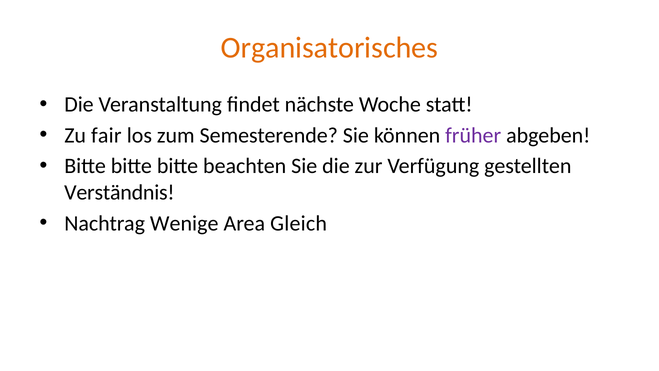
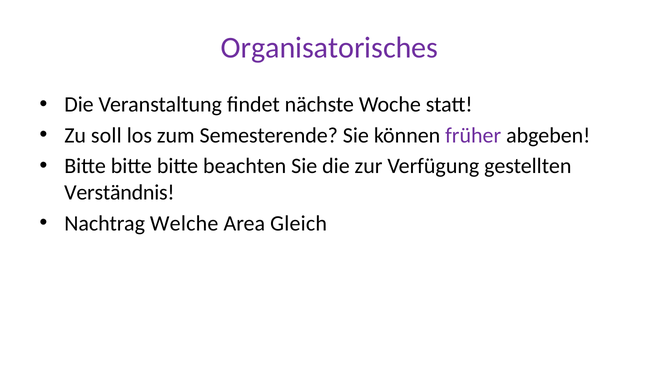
Organisatorisches colour: orange -> purple (329, 48)
fair: fair -> soll (106, 135)
Wenige: Wenige -> Welche (184, 223)
